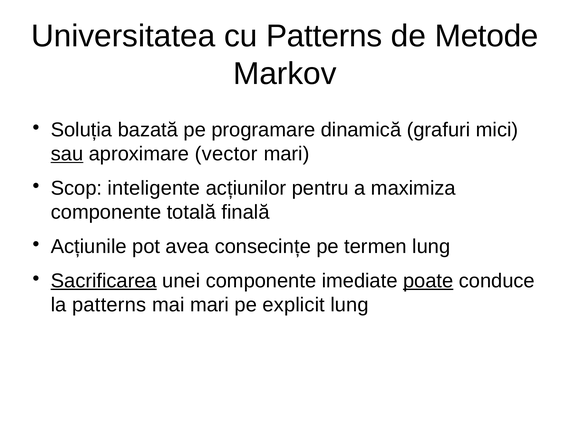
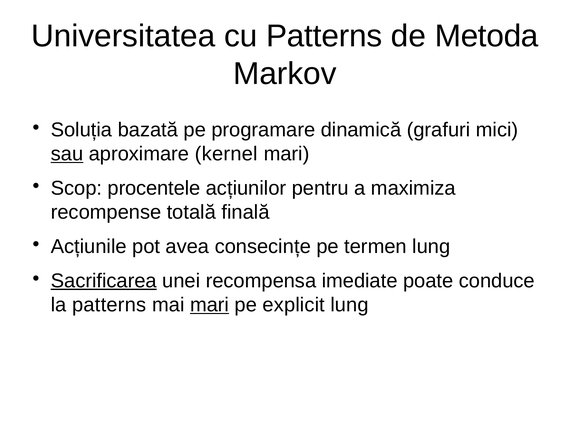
Metode: Metode -> Metoda (487, 36)
vector: vector -> kernel (226, 154)
inteligente: inteligente -> procentele (154, 188)
componente: componente -> recompense (106, 212)
unei componente: componente -> recompensa (261, 281)
poate underline: present -> none (428, 281)
mari underline: none -> present (210, 305)
